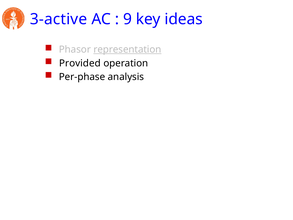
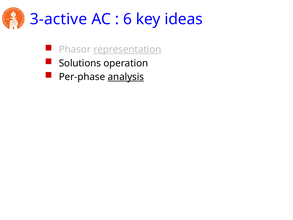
9: 9 -> 6 (127, 19)
Provided: Provided -> Solutions (80, 63)
analysis underline: none -> present (126, 77)
